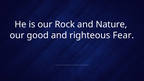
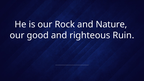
Fear: Fear -> Ruin (123, 35)
